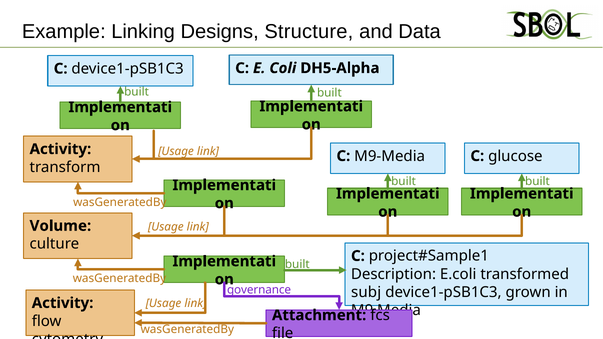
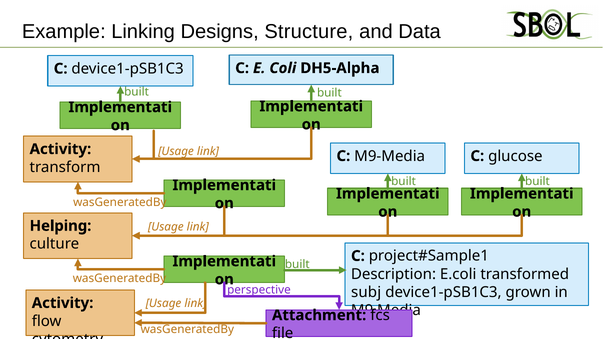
Volume: Volume -> Helping (60, 226)
governance: governance -> perspective (259, 290)
